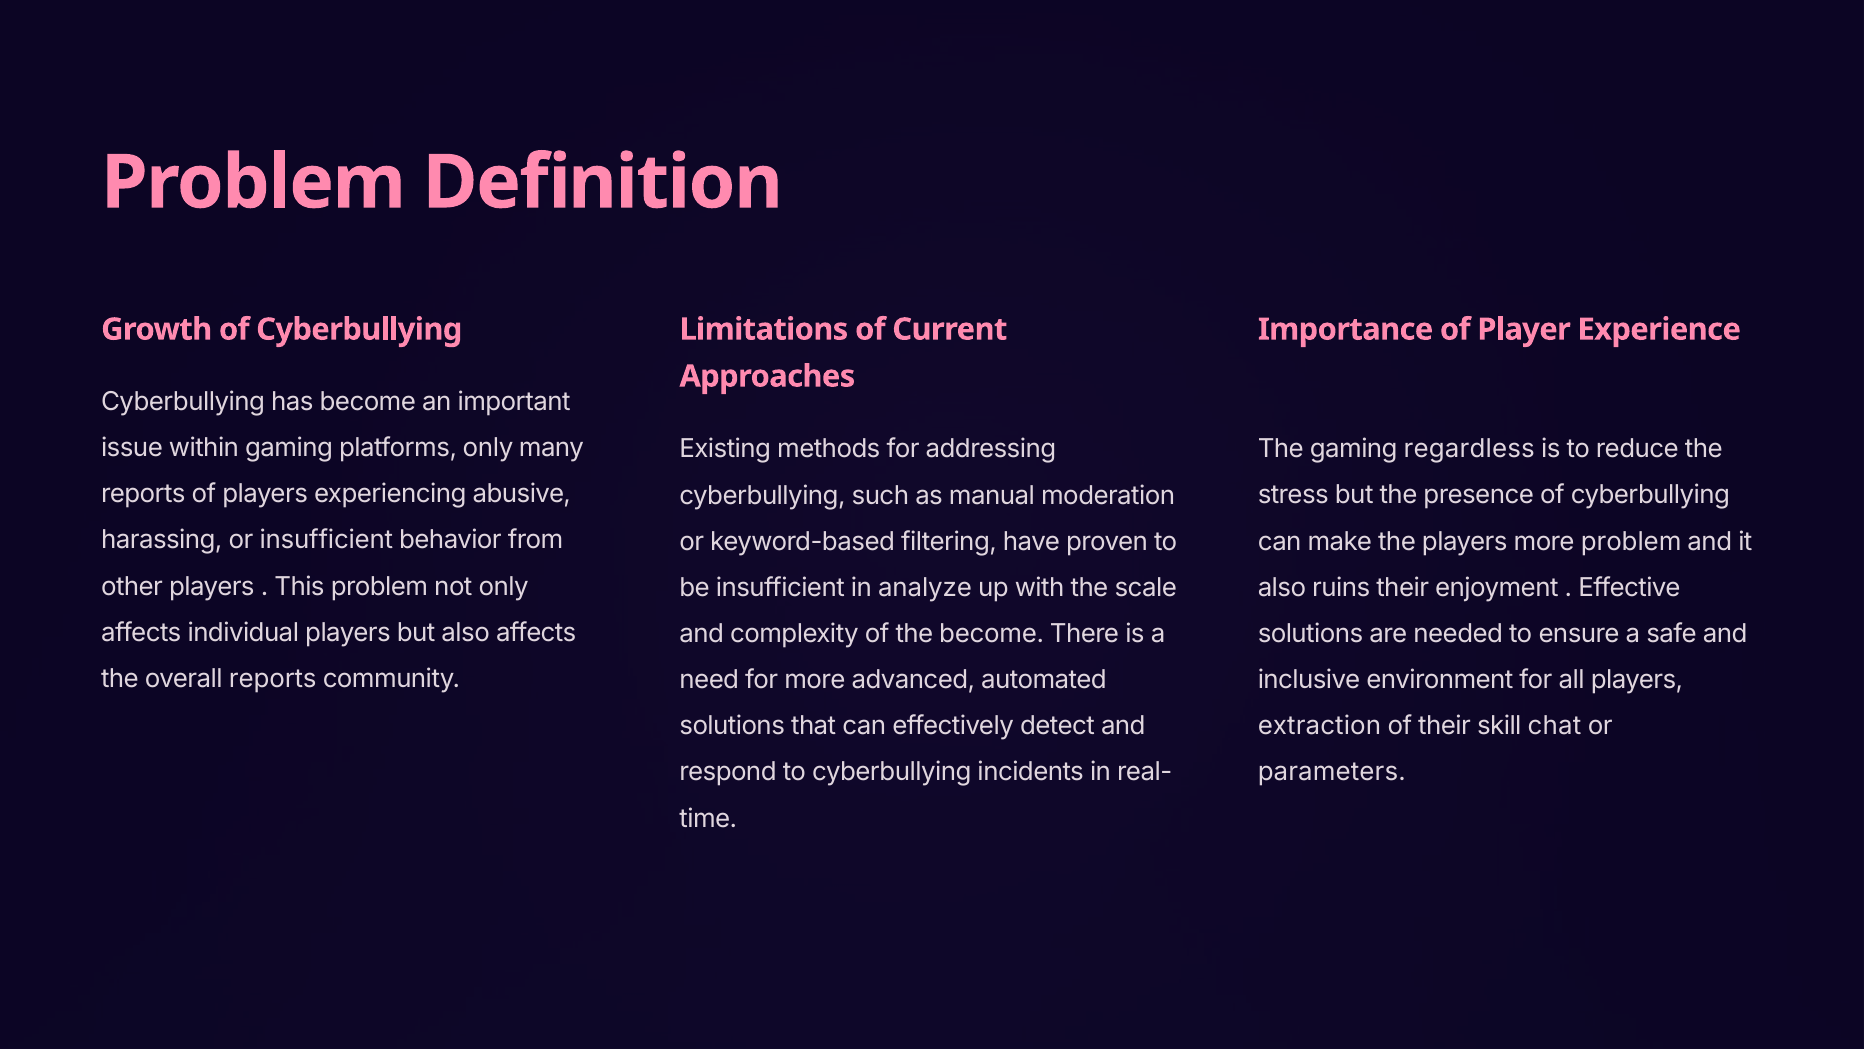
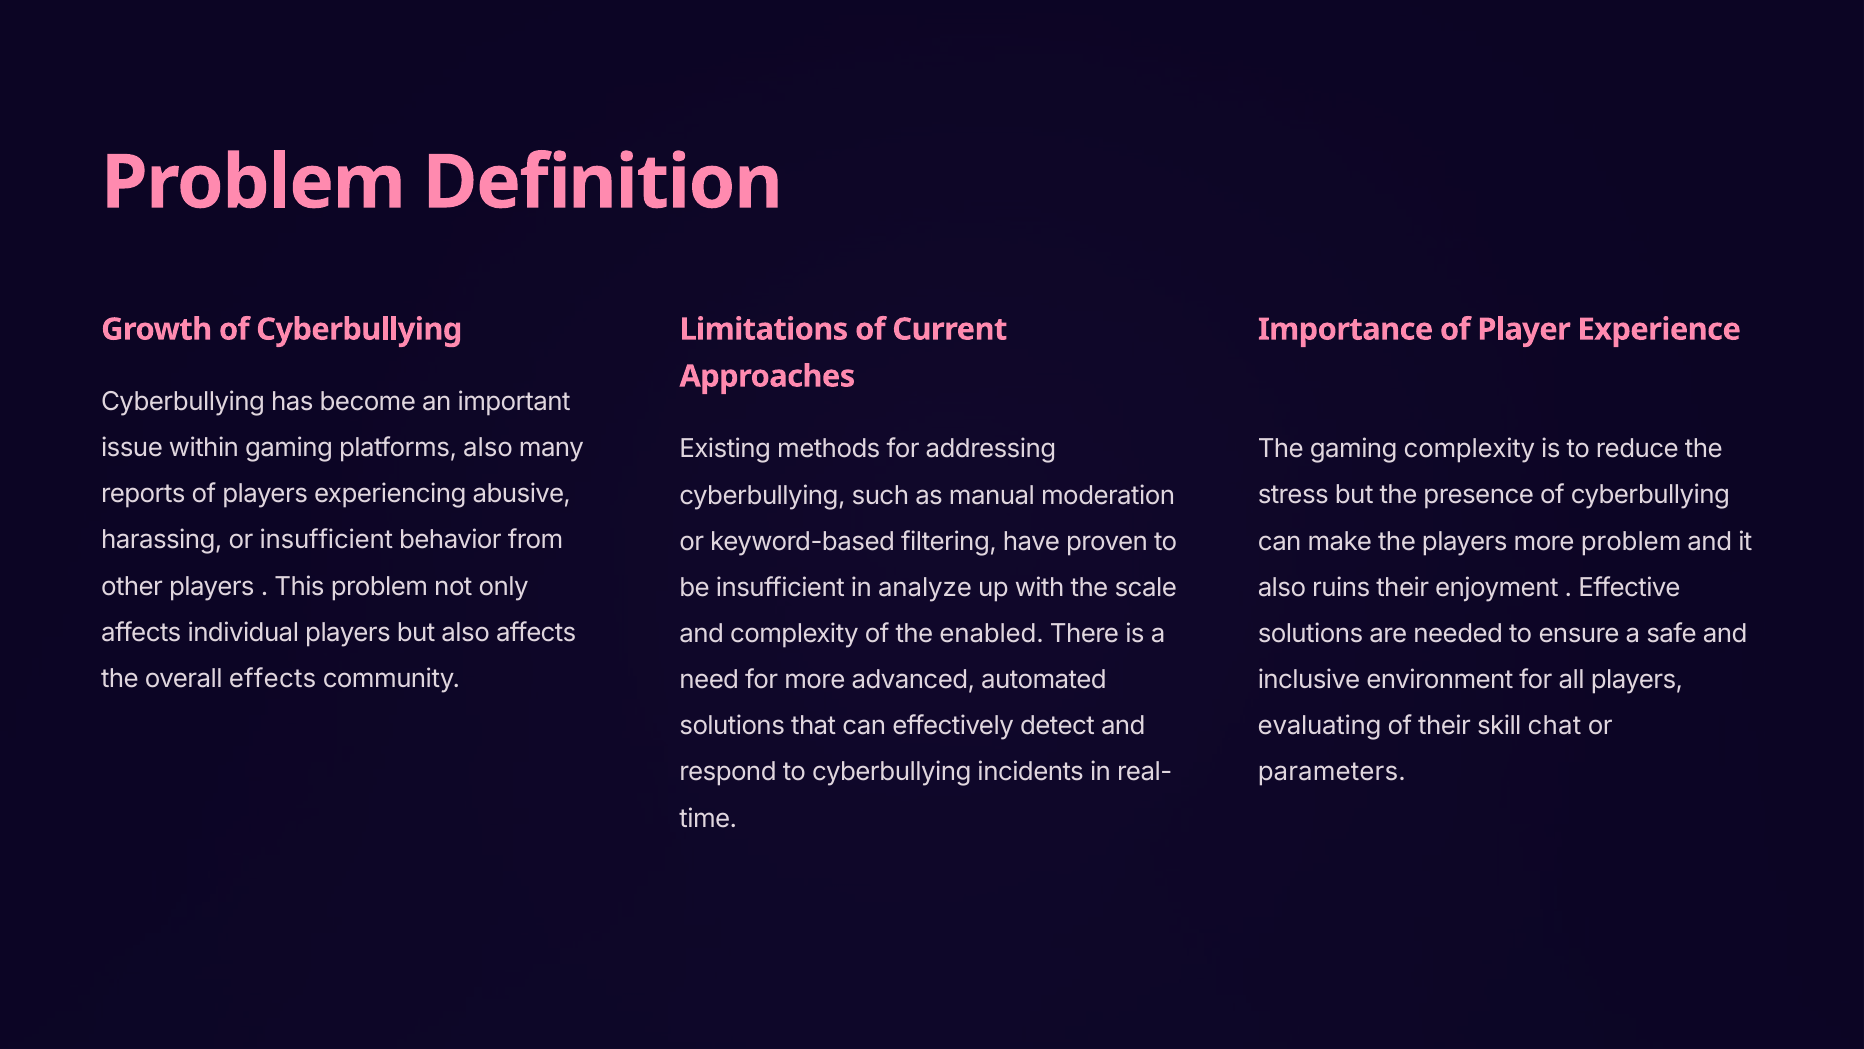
platforms only: only -> also (488, 448)
gaming regardless: regardless -> complexity (1469, 449)
the become: become -> enabled (992, 634)
overall reports: reports -> effects (273, 678)
extraction: extraction -> evaluating (1320, 726)
